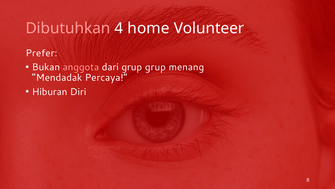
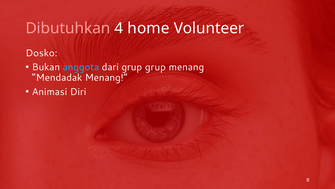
Prefer: Prefer -> Dosko (41, 53)
anggota colour: pink -> light blue (81, 67)
Mendadak Percaya: Percaya -> Menang (106, 78)
Hiburan: Hiburan -> Animasi (50, 92)
